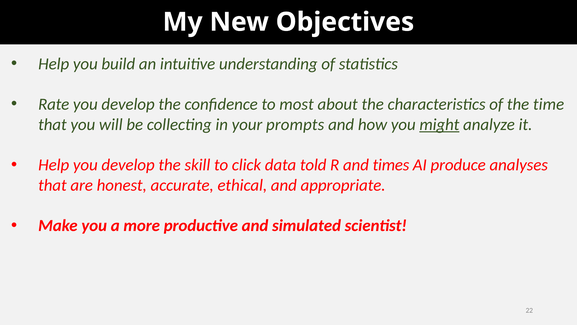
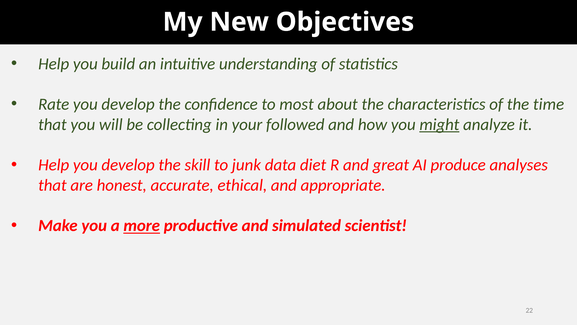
prompts: prompts -> followed (295, 124)
click: click -> junk (246, 165)
told: told -> diet (313, 165)
times: times -> great (391, 165)
more underline: none -> present (142, 225)
